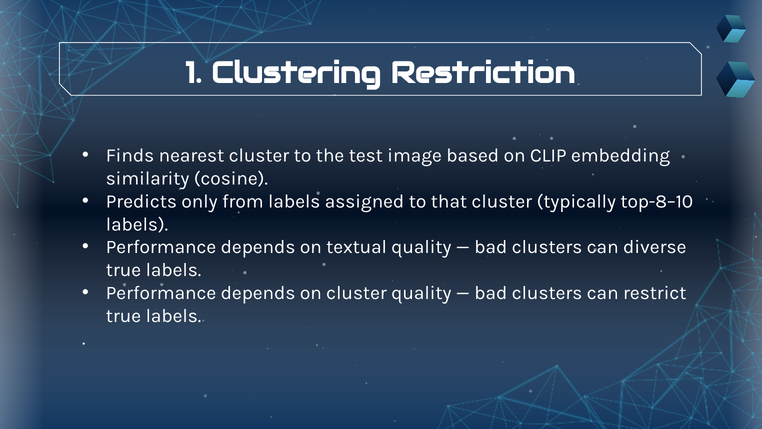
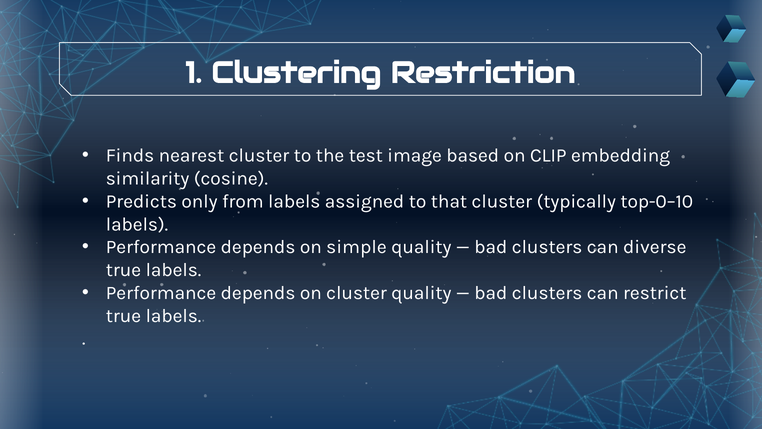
top-8–10: top-8–10 -> top-0–10 (657, 201)
textual: textual -> simple (356, 247)
